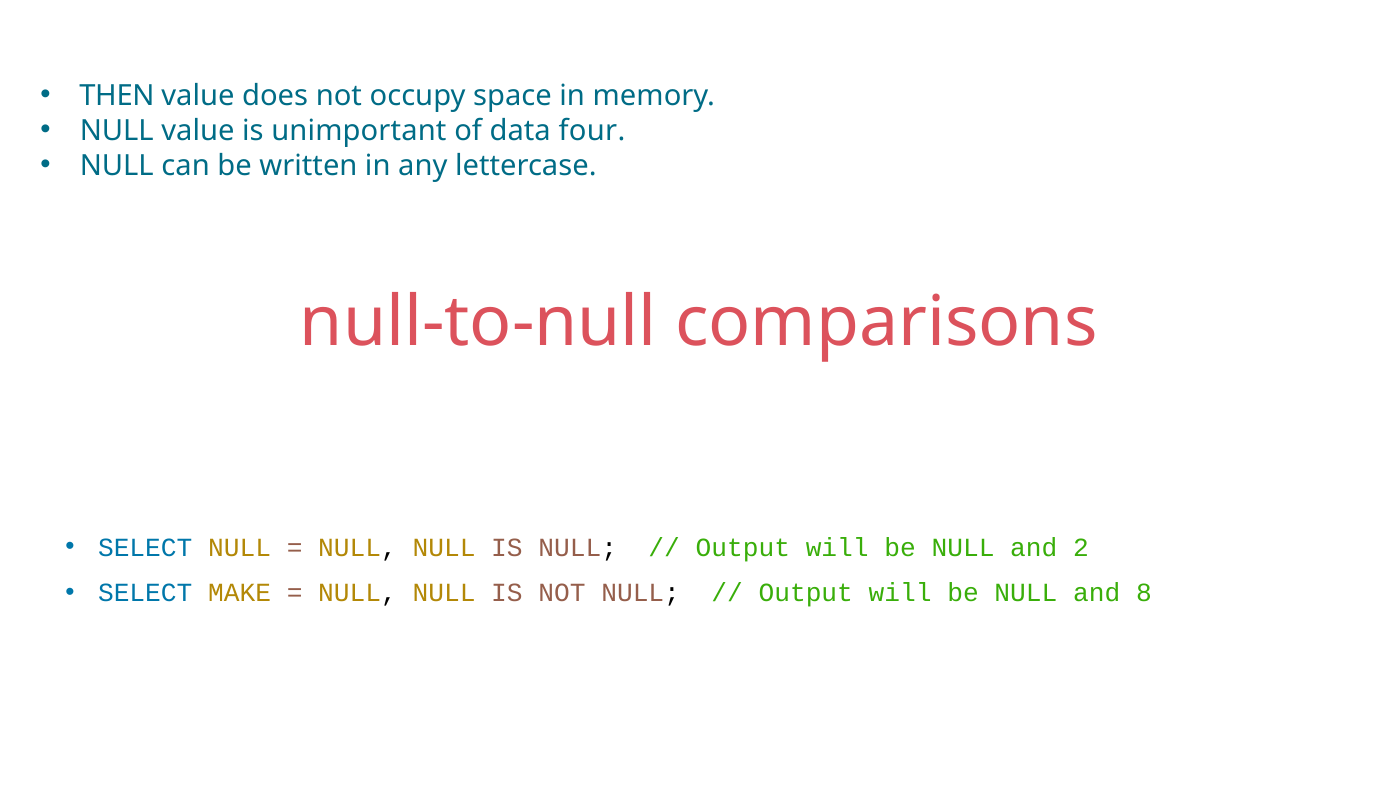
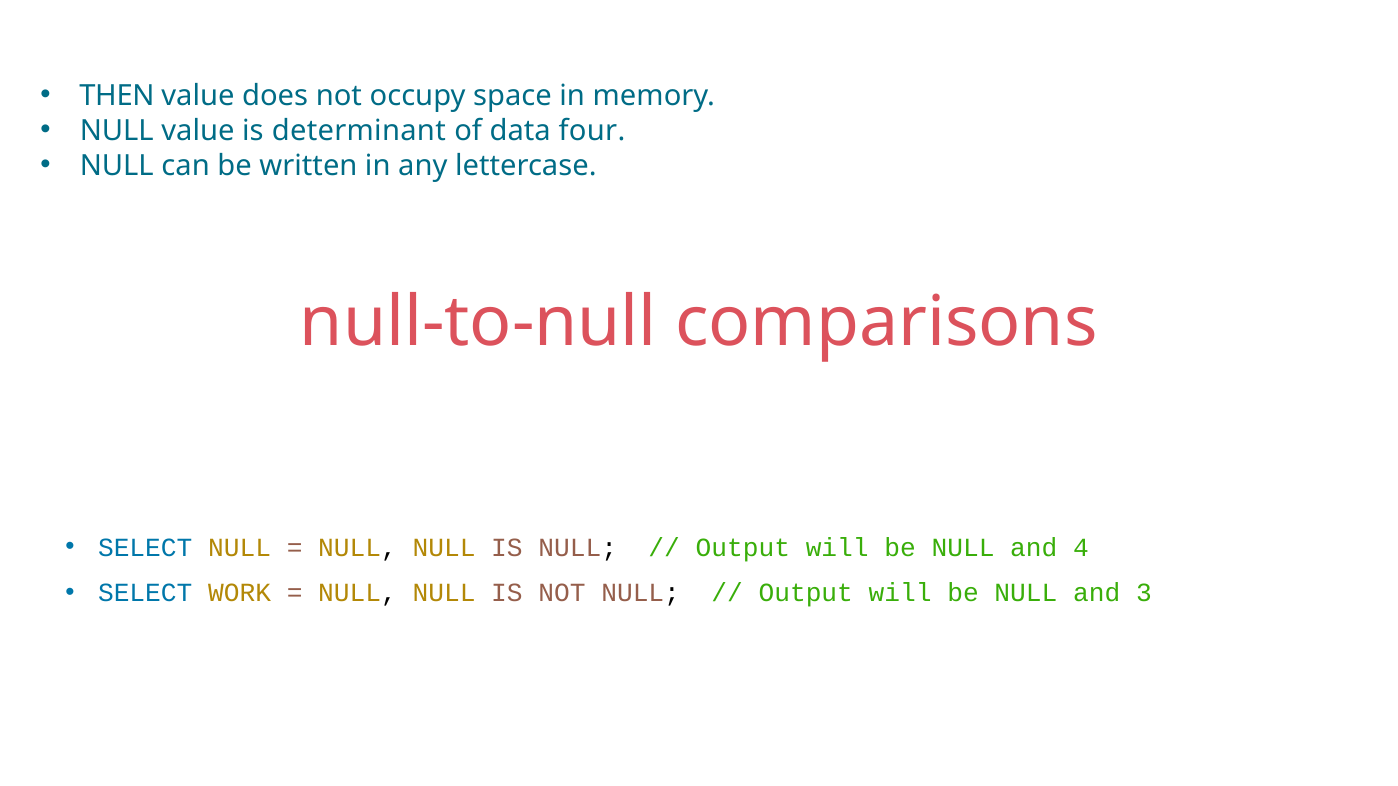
unimportant: unimportant -> determinant (359, 131)
2: 2 -> 4 (1081, 548)
MAKE: MAKE -> WORK (240, 593)
8: 8 -> 3 (1144, 593)
